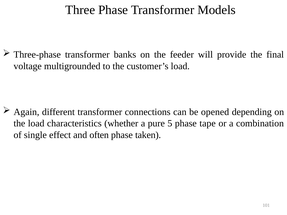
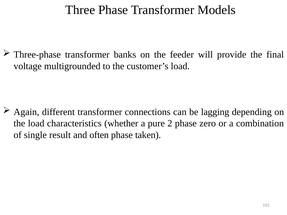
opened: opened -> lagging (215, 112)
5: 5 -> 2 (170, 124)
tape: tape -> zero (208, 124)
effect: effect -> result (60, 135)
